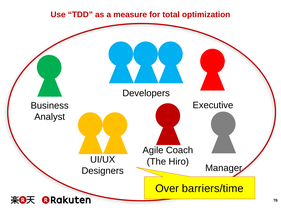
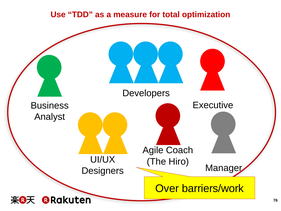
barriers/time: barriers/time -> barriers/work (213, 188)
